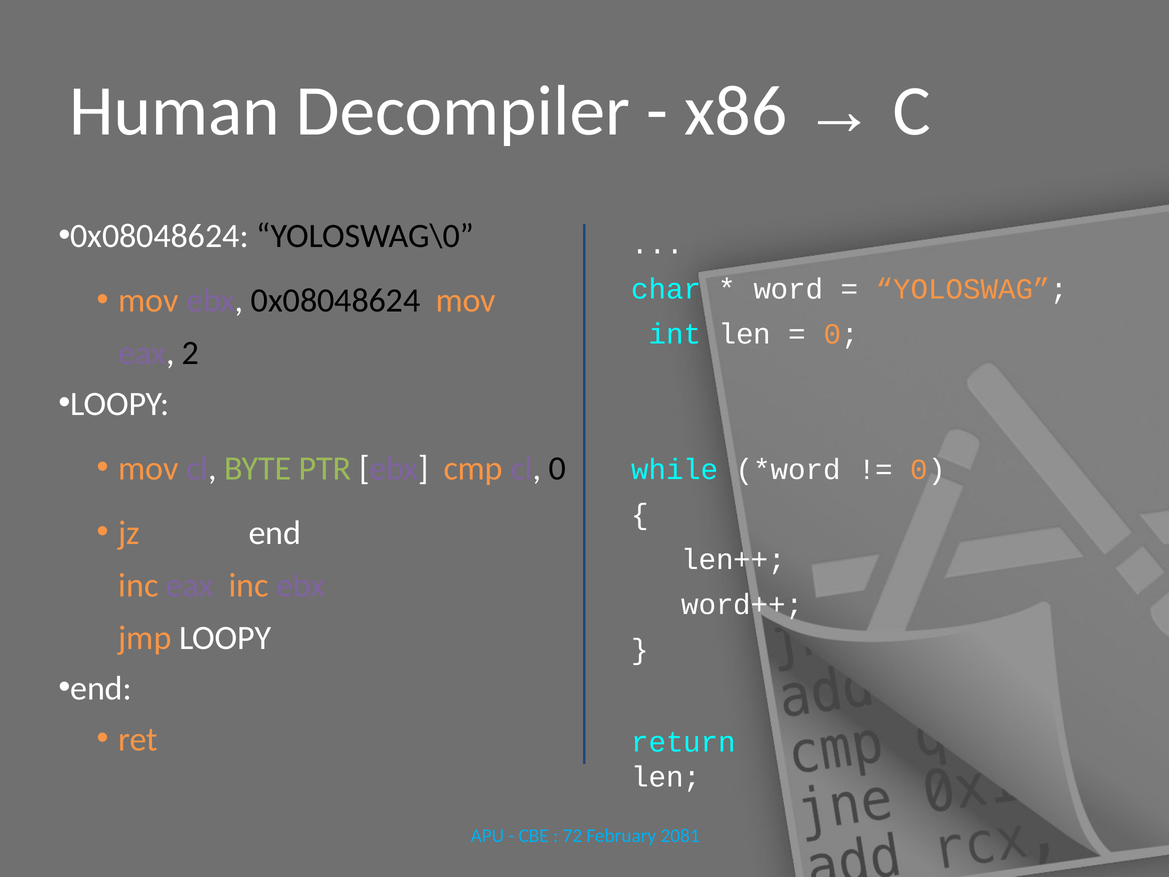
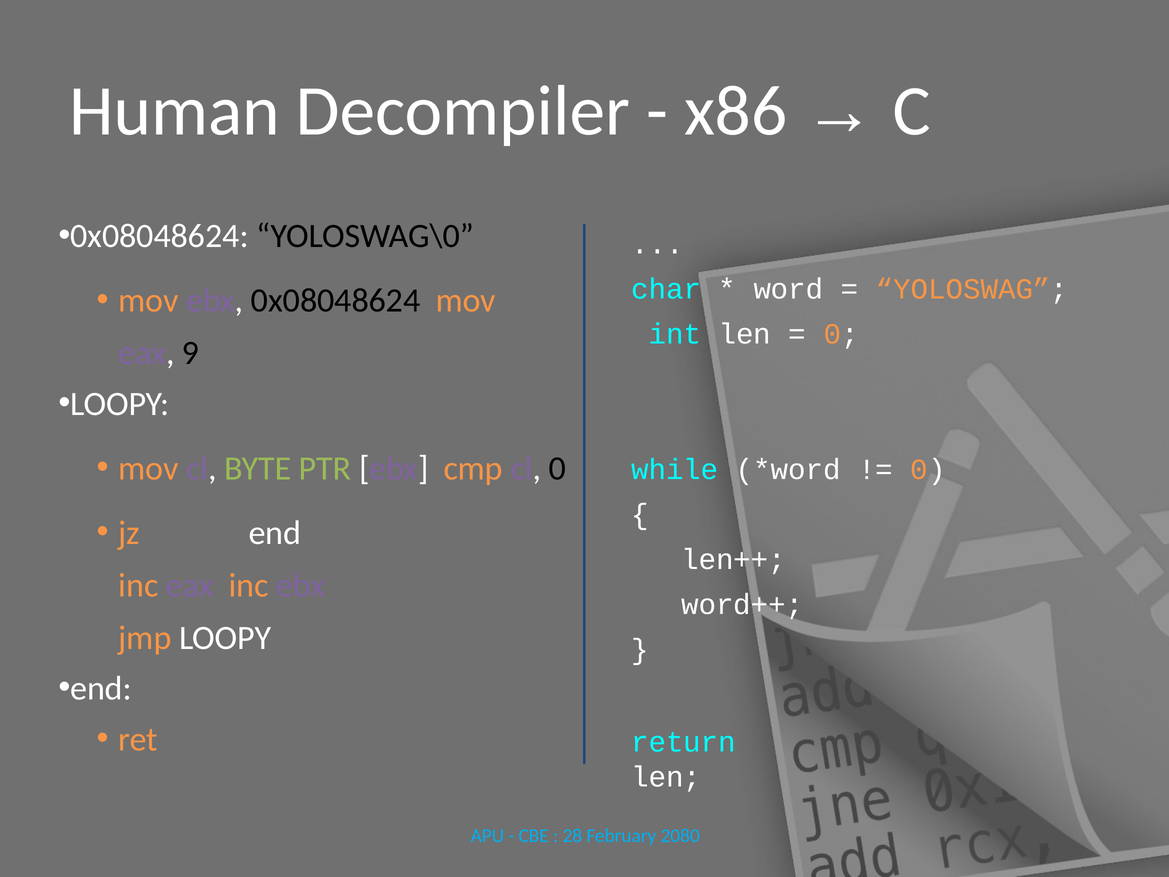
2: 2 -> 9 (191, 353)
72: 72 -> 28 (572, 836)
2081: 2081 -> 2080 (680, 836)
